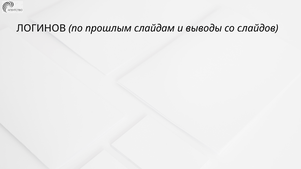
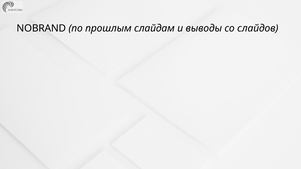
ЛОГИНОВ: ЛОГИНОВ -> NOBRAND (41, 28)
